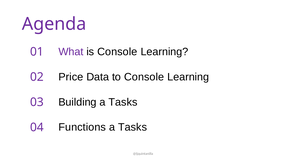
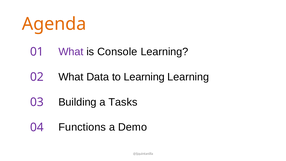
Agenda colour: purple -> orange (54, 24)
02 Price: Price -> What (71, 77)
to Console: Console -> Learning (144, 77)
Tasks: Tasks -> Demo (133, 127)
